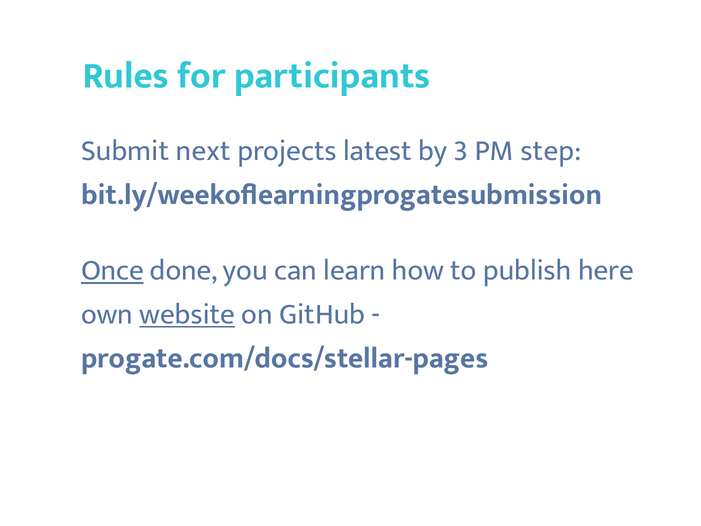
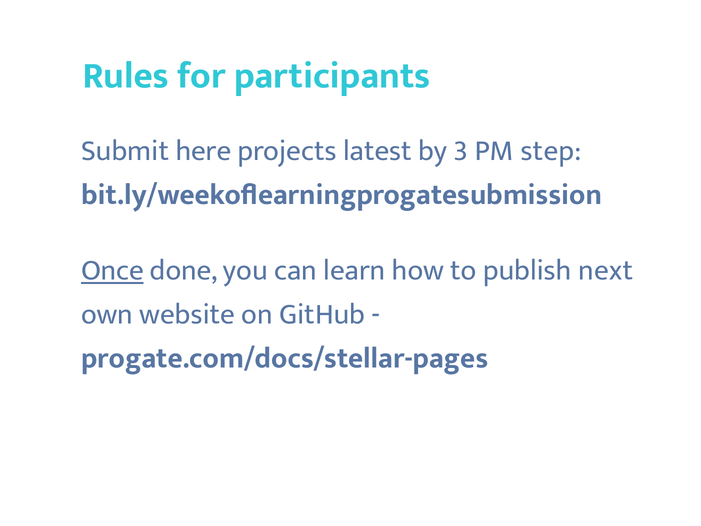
next: next -> here (204, 150)
here: here -> next (606, 270)
website underline: present -> none (187, 314)
